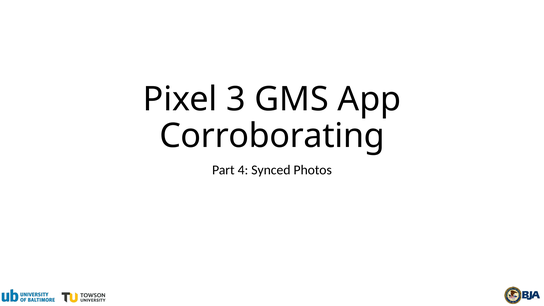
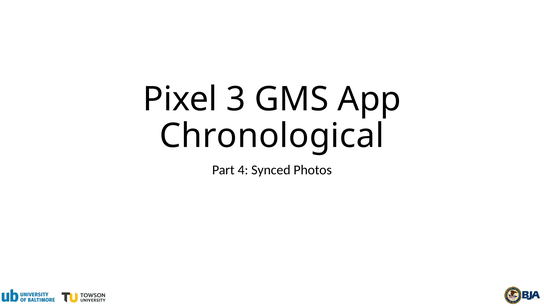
Corroborating: Corroborating -> Chronological (272, 136)
